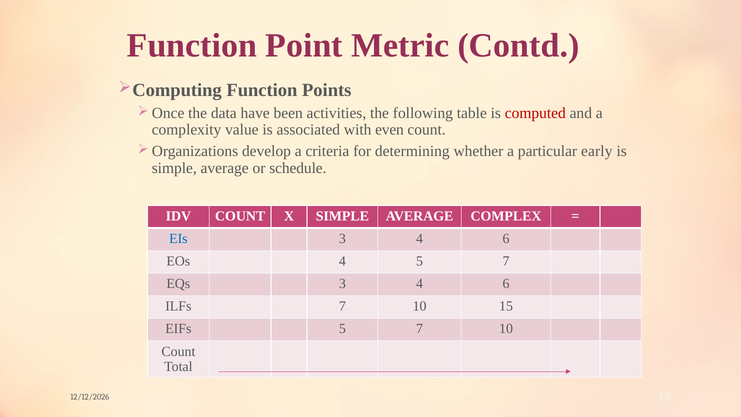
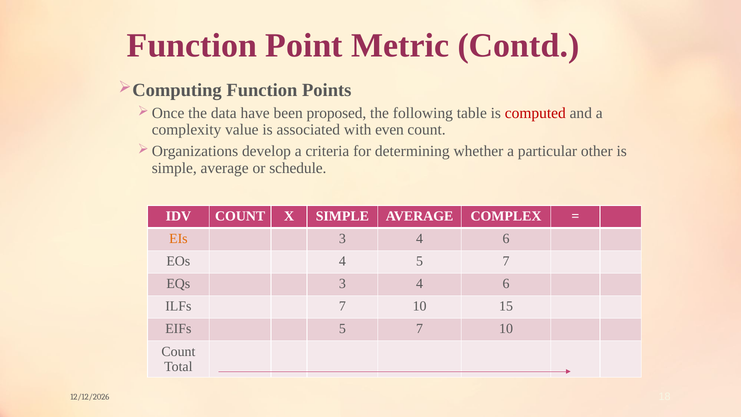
activities: activities -> proposed (336, 113)
early: early -> other (597, 151)
EIs colour: blue -> orange (178, 239)
